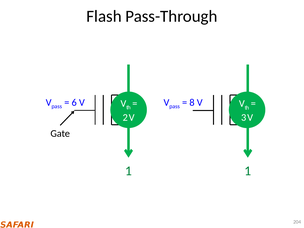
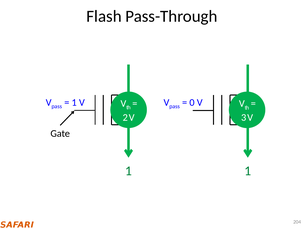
6: 6 -> 1 (74, 103)
8: 8 -> 0 (192, 103)
